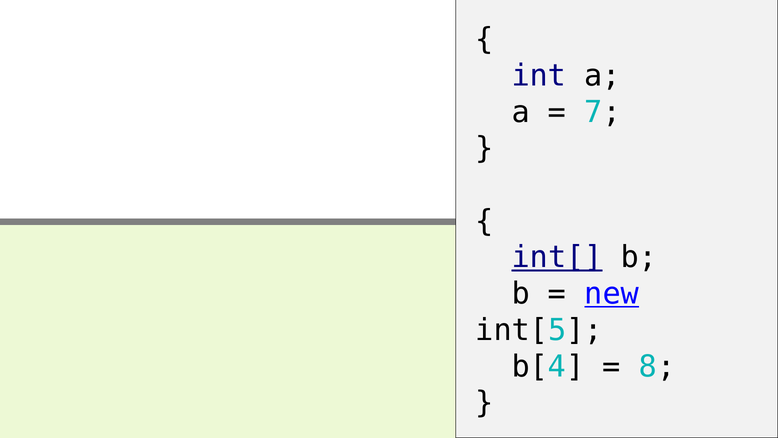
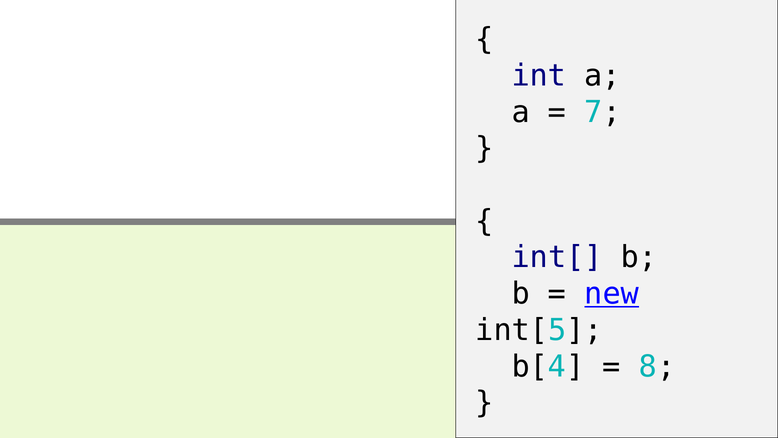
int[ underline: present -> none (557, 257)
